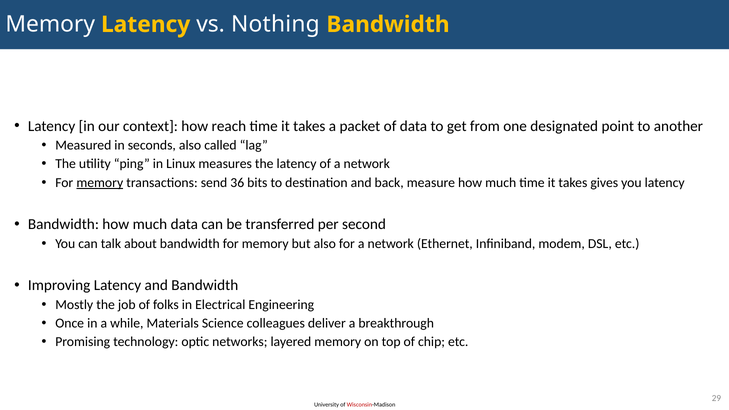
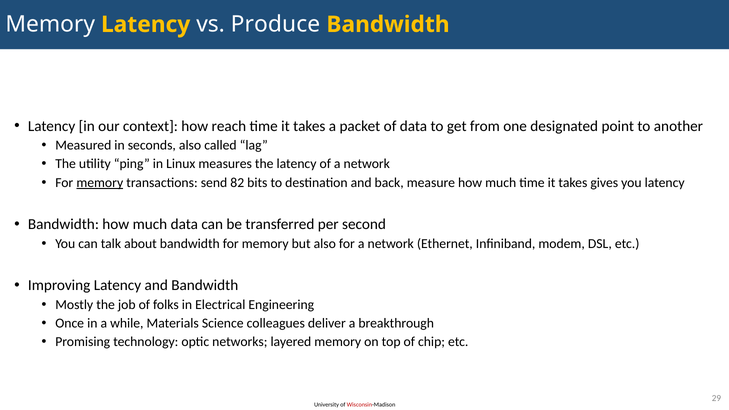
Nothing: Nothing -> Produce (275, 24)
36: 36 -> 82 (237, 183)
